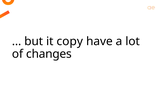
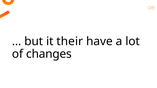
copy: copy -> their (70, 41)
